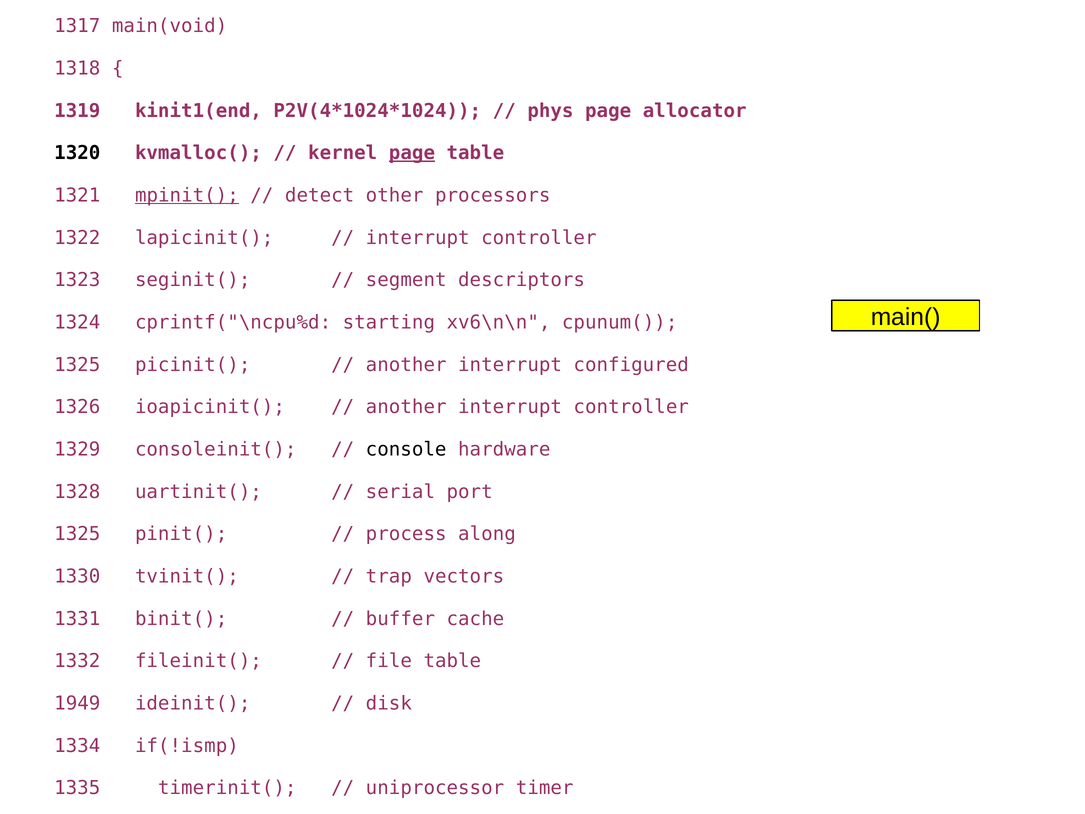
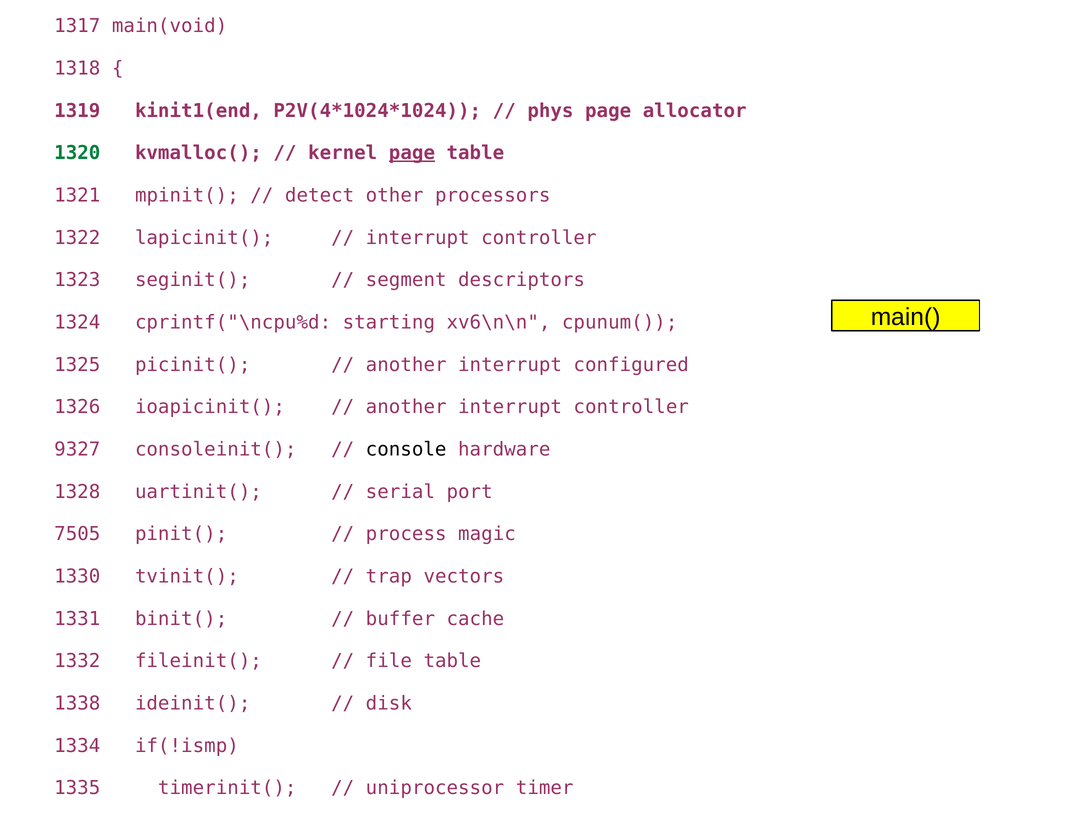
1320 colour: black -> green (77, 153)
mpinit( underline: present -> none (187, 195)
1329: 1329 -> 9327 (77, 449)
1325: 1325 -> 7505 (77, 534)
along: along -> magic (487, 534)
1949: 1949 -> 1338 (77, 703)
